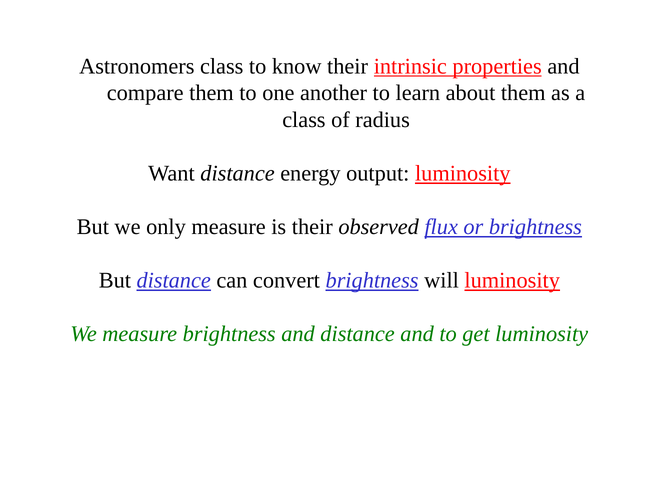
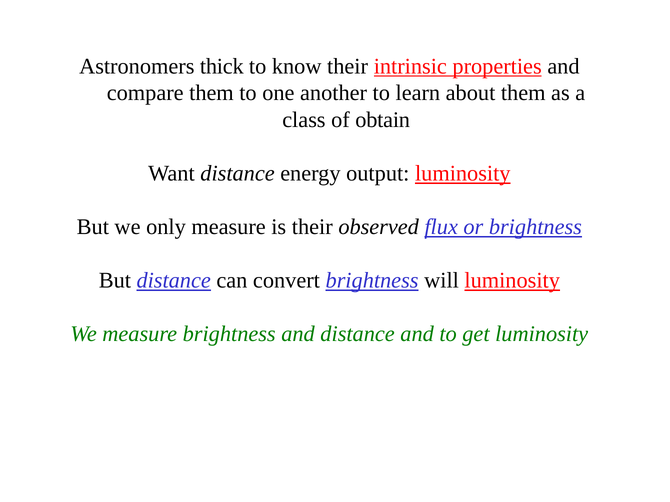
Astronomers class: class -> thick (222, 66)
radius: radius -> obtain (383, 120)
